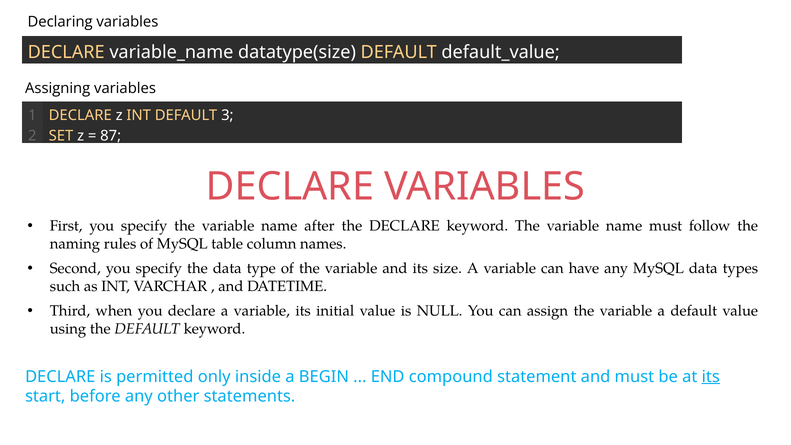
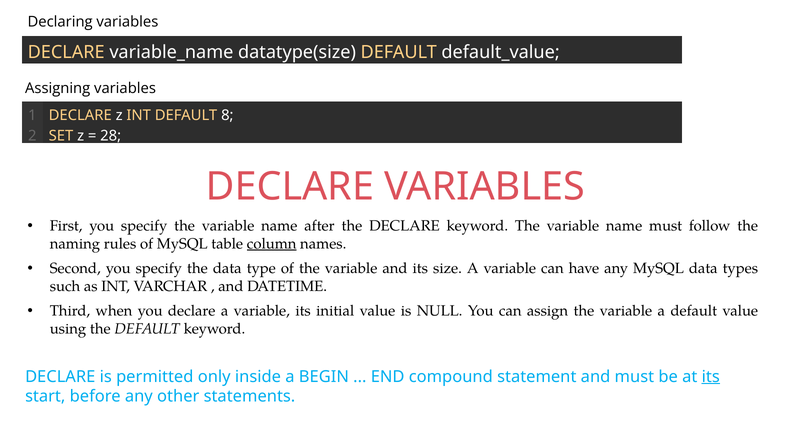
3: 3 -> 8 (227, 115)
87: 87 -> 28 (111, 136)
column underline: none -> present (272, 244)
